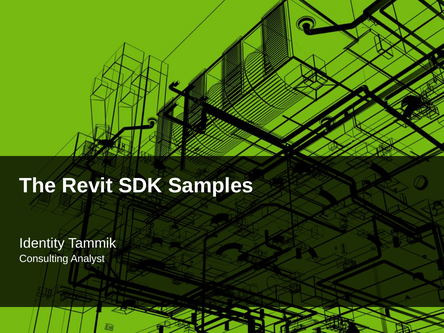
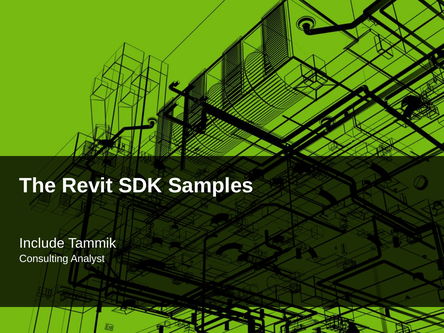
Identity: Identity -> Include (42, 243)
